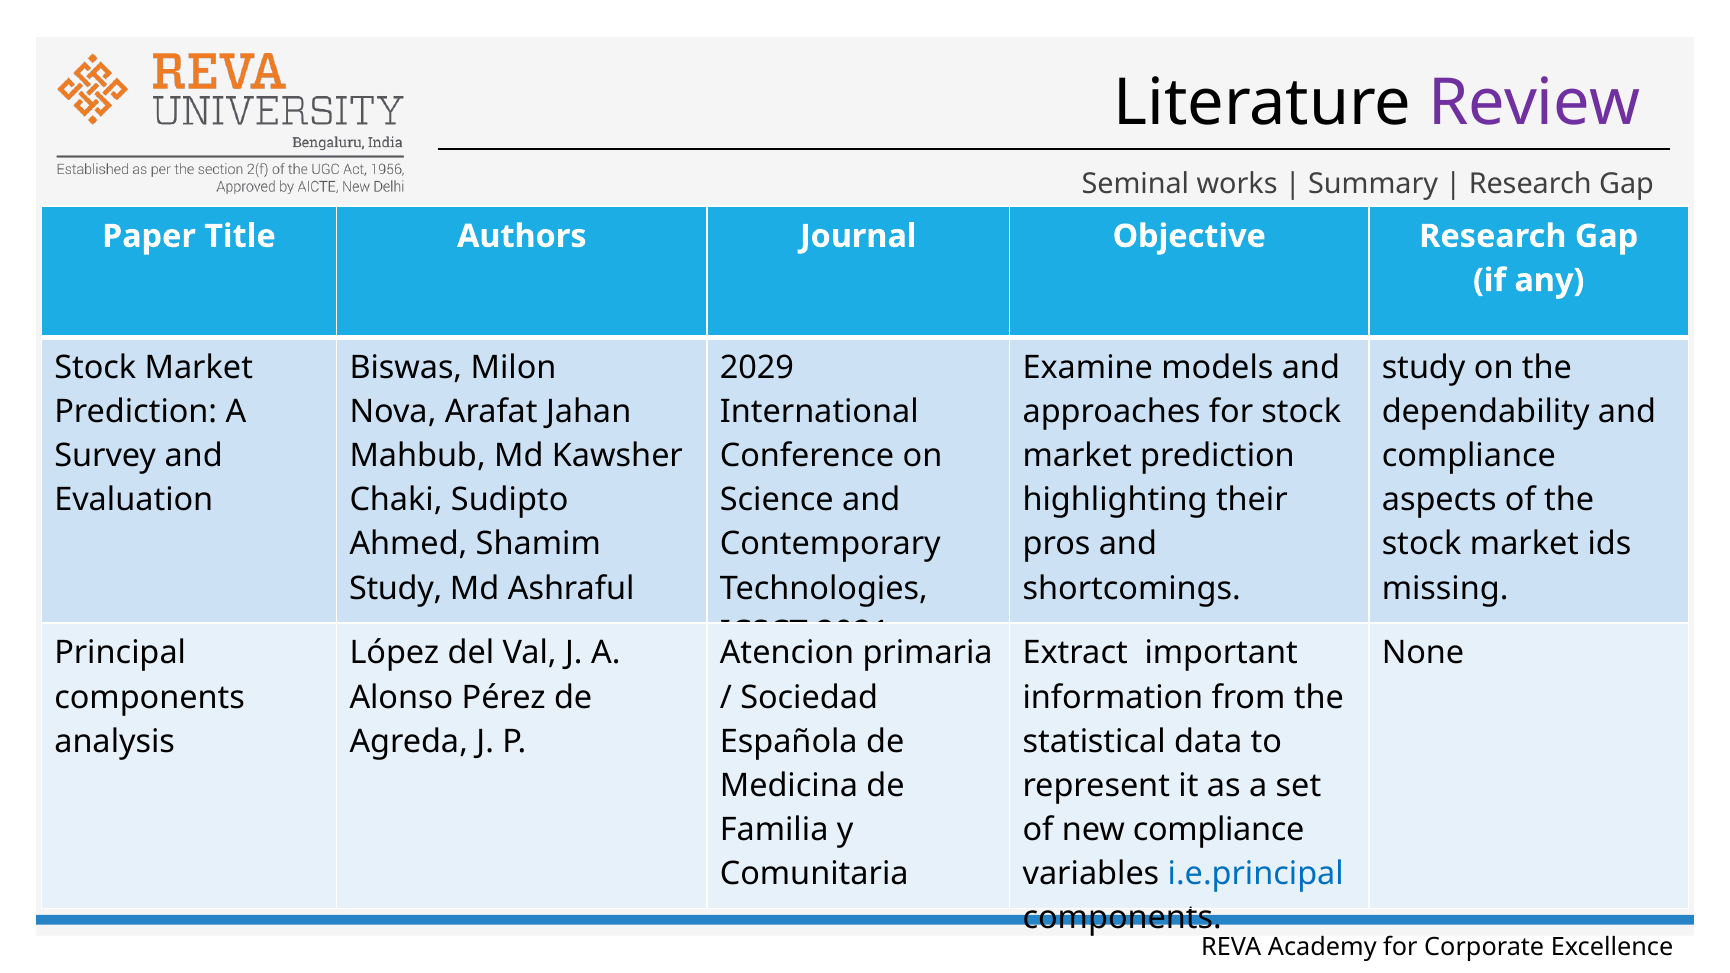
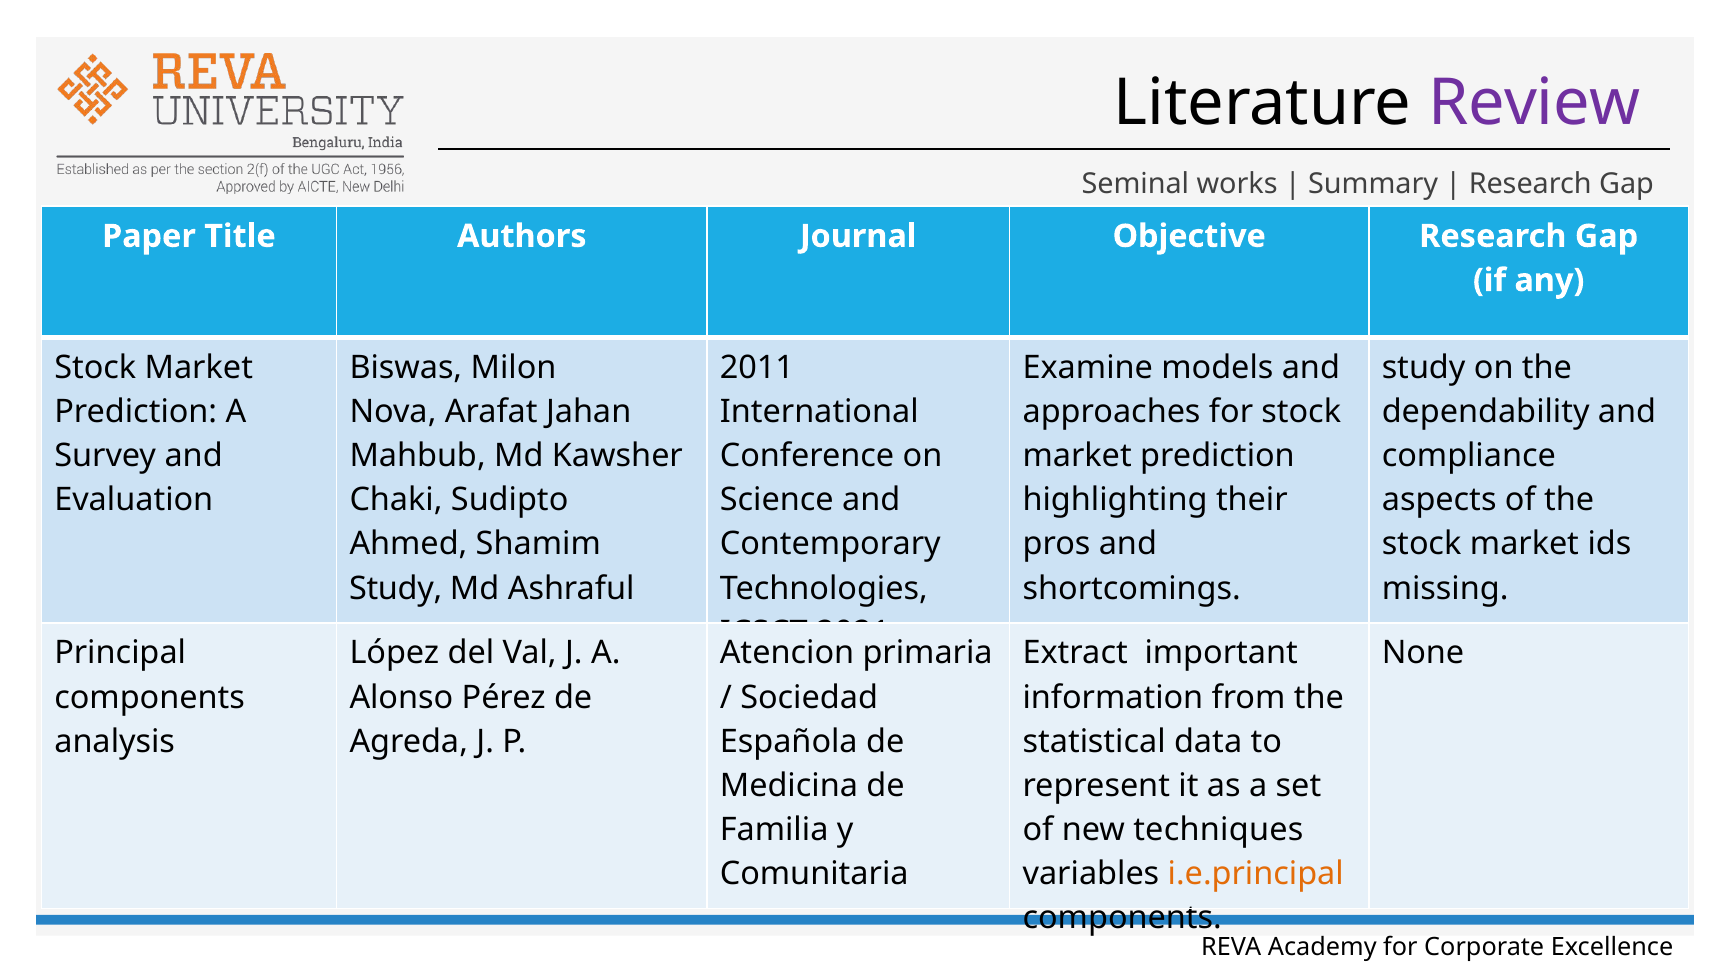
2029: 2029 -> 2011 (757, 368)
new compliance: compliance -> techniques (1218, 830)
i.e.principal colour: blue -> orange (1256, 874)
